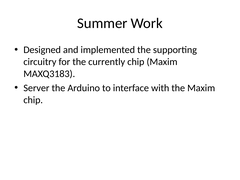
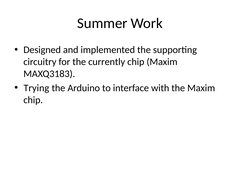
Server: Server -> Trying (36, 88)
